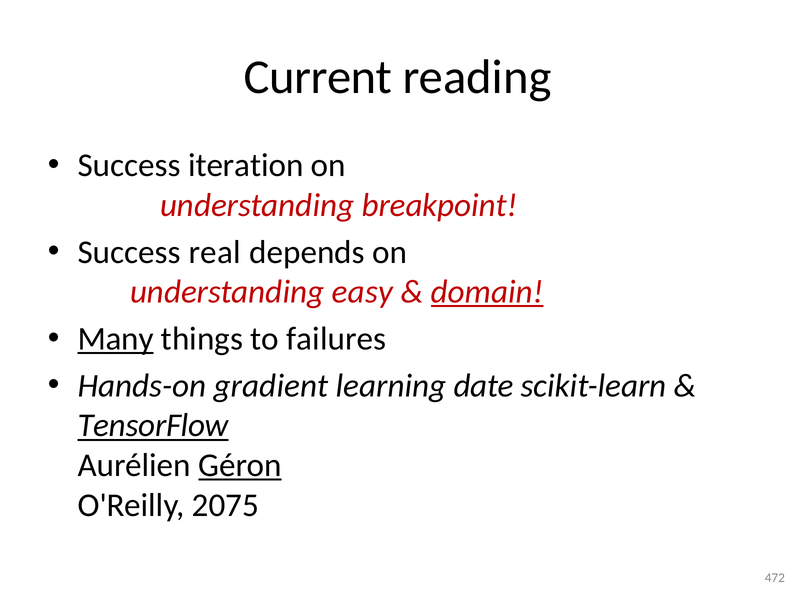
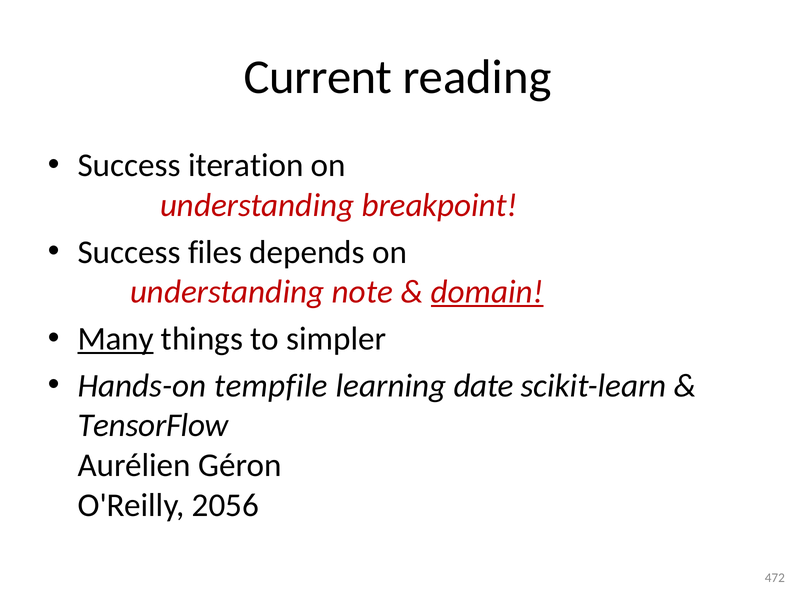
real: real -> files (215, 252)
easy: easy -> note (362, 292)
failures: failures -> simpler (336, 339)
gradient: gradient -> tempfile (271, 386)
TensorFlow underline: present -> none (153, 426)
Géron underline: present -> none (240, 465)
2075: 2075 -> 2056 (225, 505)
